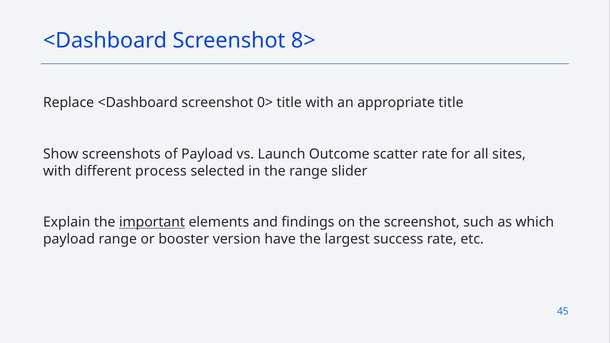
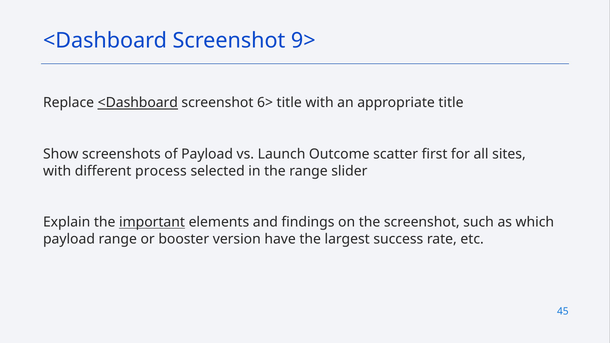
8>: 8> -> 9> (303, 41)
<Dashboard underline: none -> present (138, 103)
0>: 0> -> 6> (265, 103)
scatter rate: rate -> first (435, 154)
